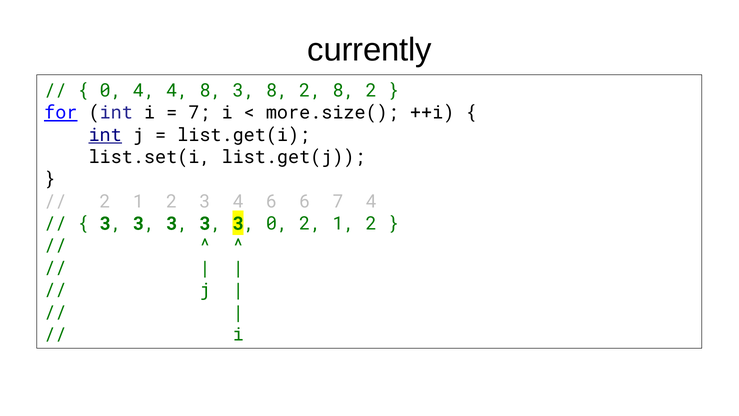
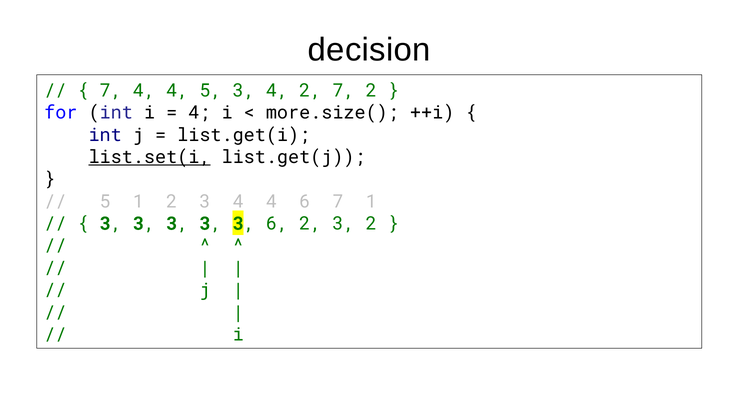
currently: currently -> decision (369, 50)
0: 0 -> 7 (111, 90)
4 8: 8 -> 5 (210, 90)
8: 8 -> 4 (277, 90)
2 8: 8 -> 7 (343, 90)
for underline: present -> none (61, 113)
7: 7 -> 4 (199, 113)
int underline: present -> none (105, 135)
list.set(i underline: none -> present (150, 157)
2: 2 -> 5 (105, 201)
6: 6 -> 4 (271, 201)
7 4: 4 -> 1 (371, 201)
3 0: 0 -> 6 (277, 224)
1: 1 -> 3 (343, 224)
